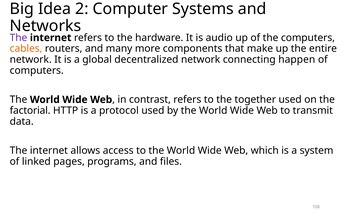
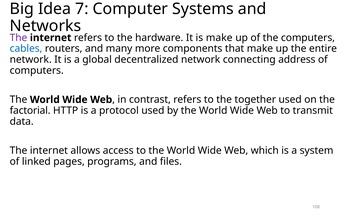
2: 2 -> 7 (82, 9)
is audio: audio -> make (219, 38)
cables colour: orange -> blue (26, 49)
happen: happen -> address (297, 60)
